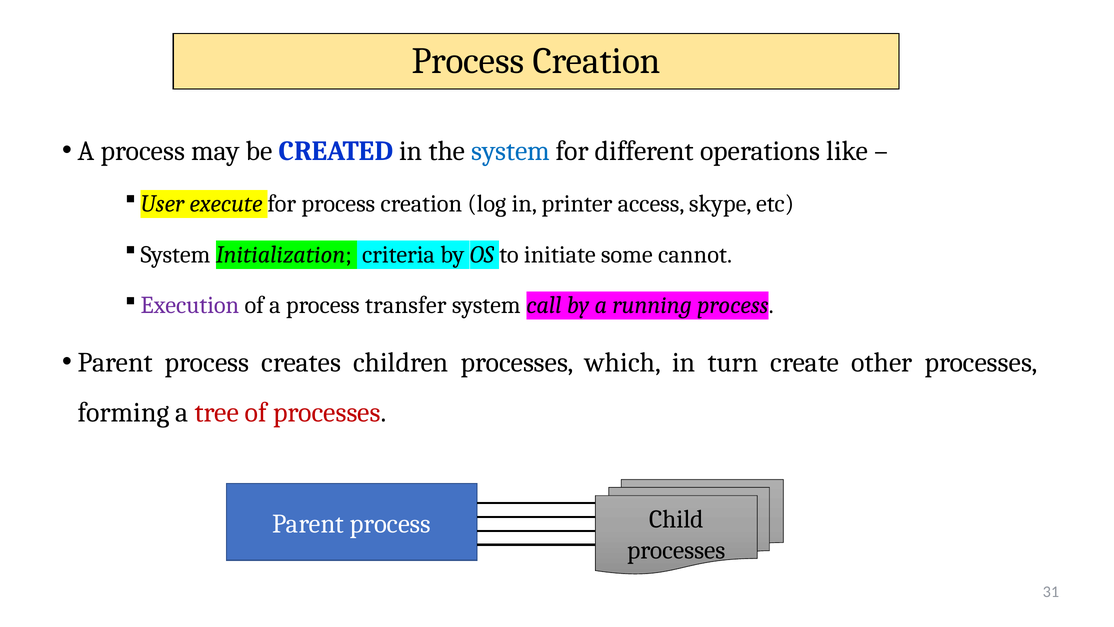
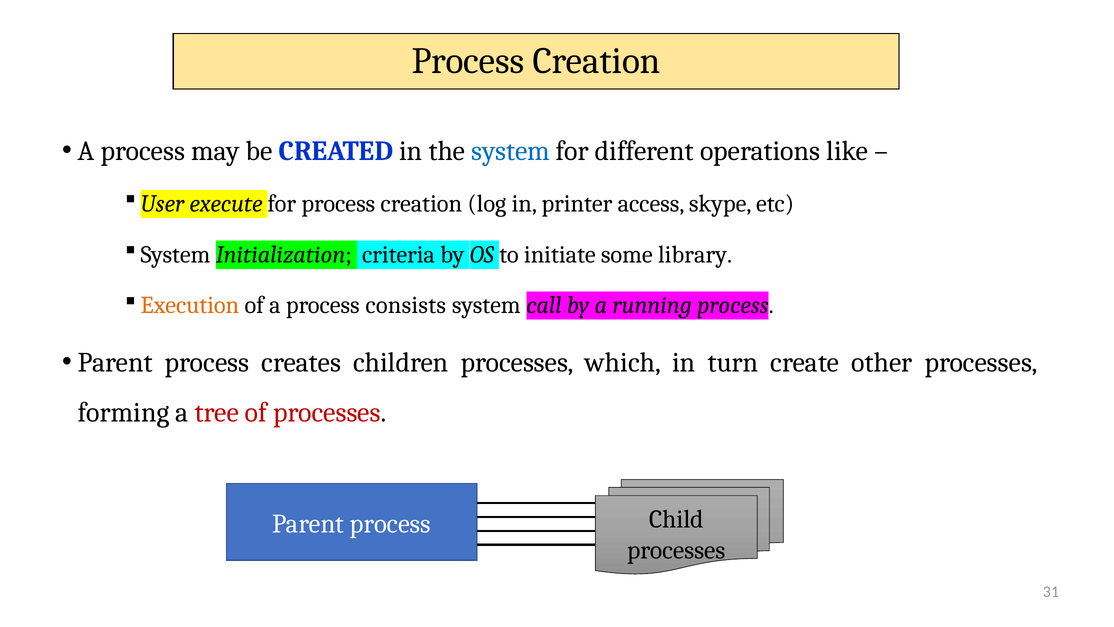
cannot: cannot -> library (695, 254)
Execution colour: purple -> orange (190, 305)
transfer: transfer -> consists (406, 305)
